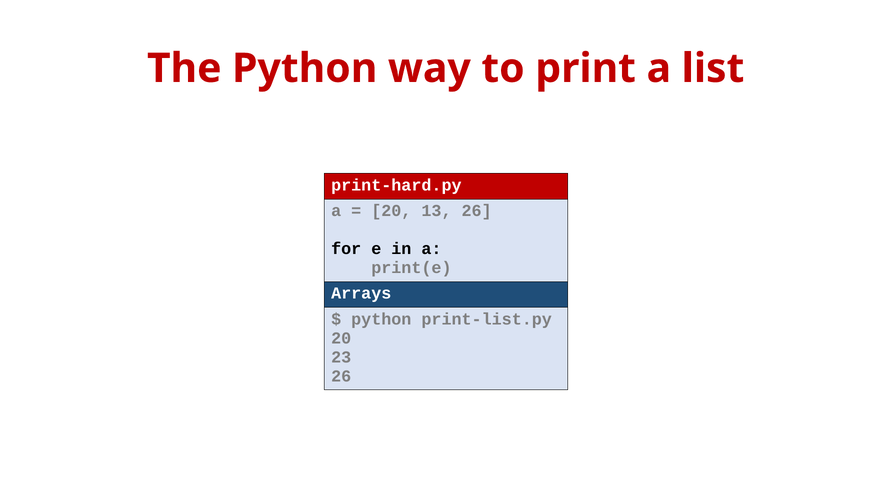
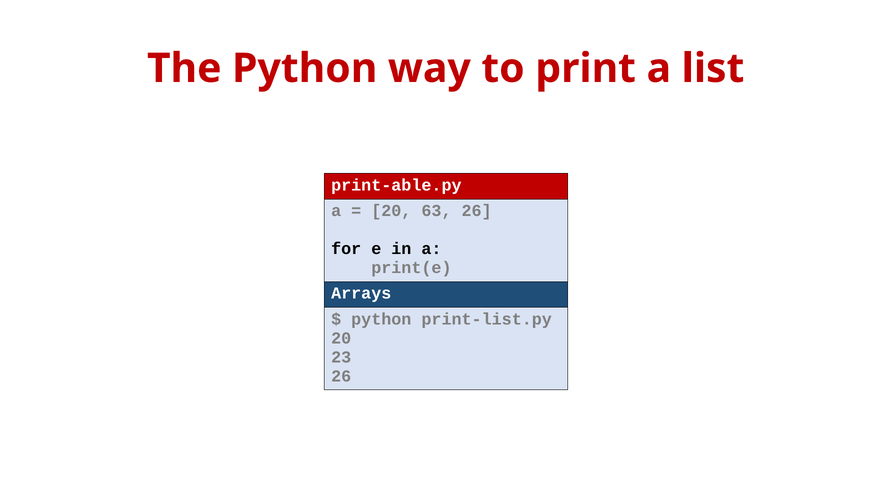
print-hard.py: print-hard.py -> print-able.py (396, 185)
13: 13 -> 63 (436, 211)
